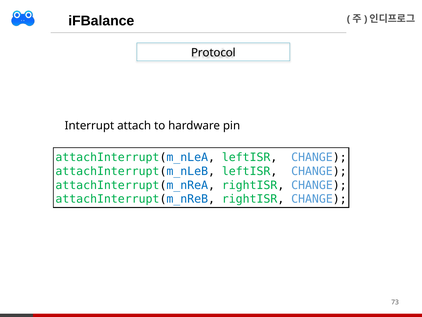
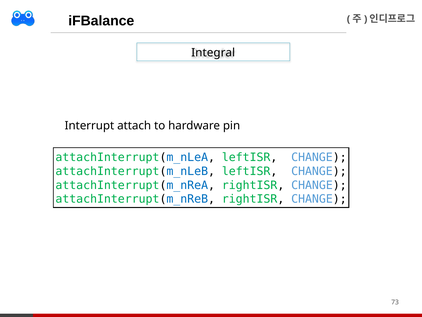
Protocol: Protocol -> Integral (213, 53)
